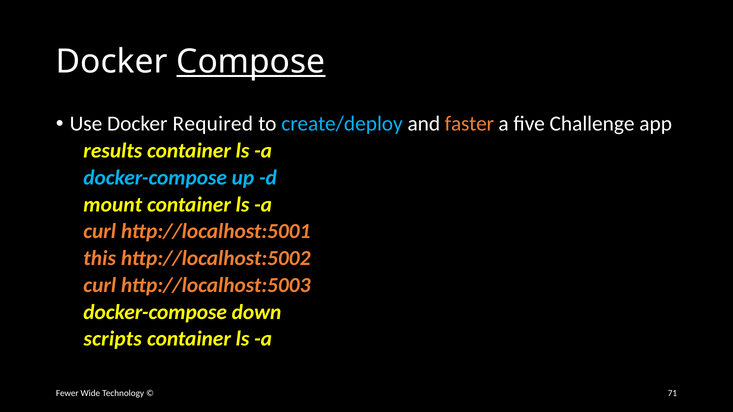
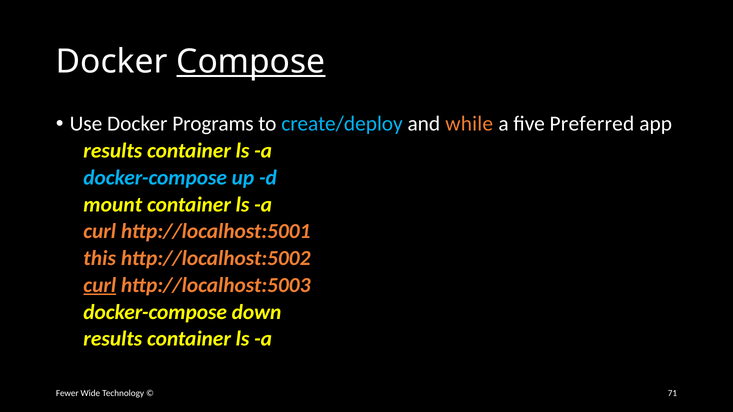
Required: Required -> Programs (213, 124)
faster: faster -> while (469, 124)
Challenge: Challenge -> Preferred (592, 124)
curl underline: none -> present (100, 285)
scripts: scripts -> results (113, 339)
